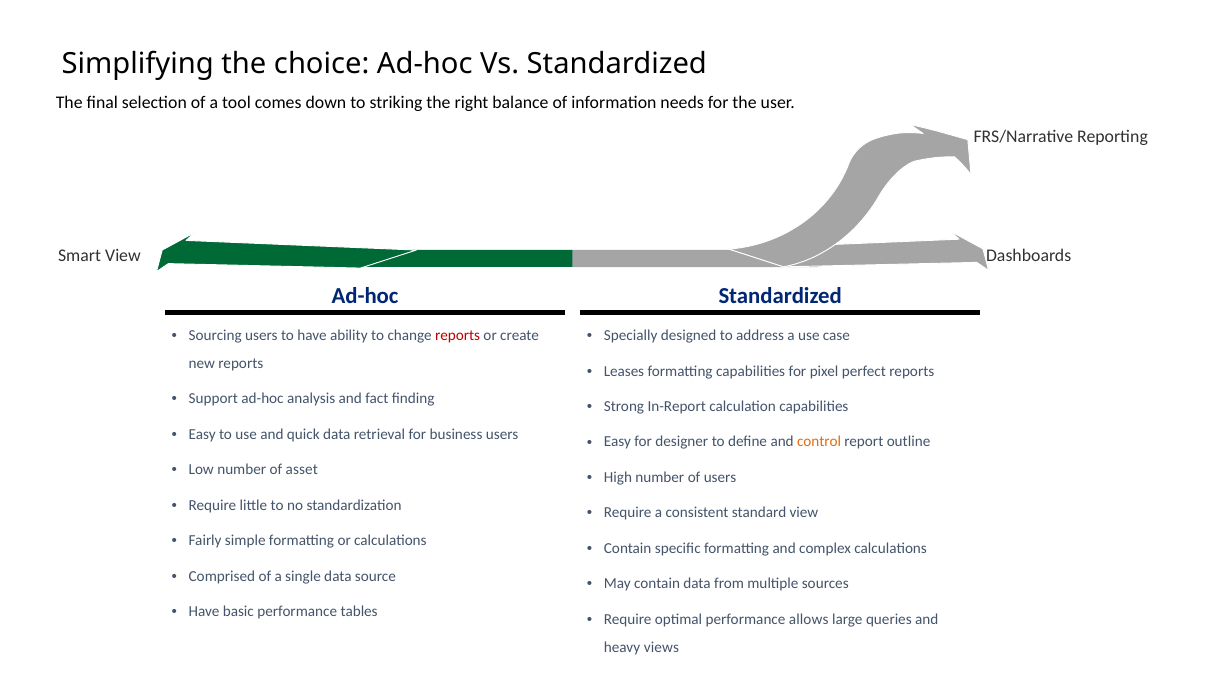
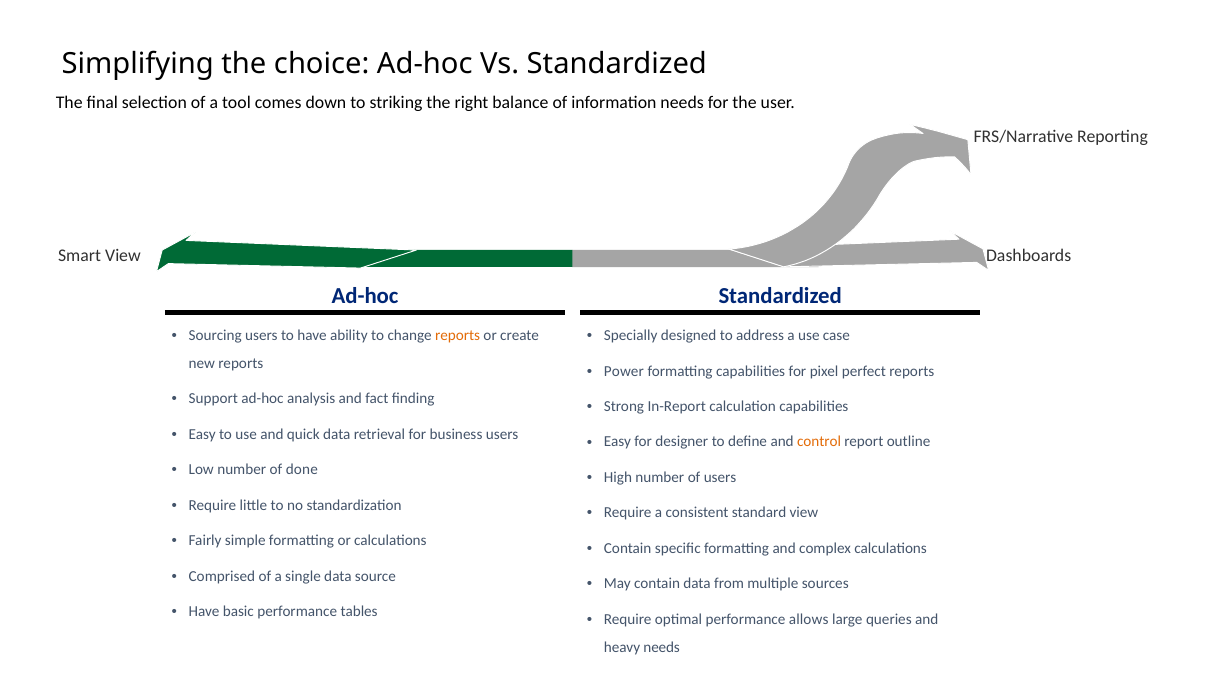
reports colour: red -> orange (458, 335)
Leases: Leases -> Power (624, 371)
asset: asset -> done (302, 469)
heavy views: views -> needs (662, 647)
